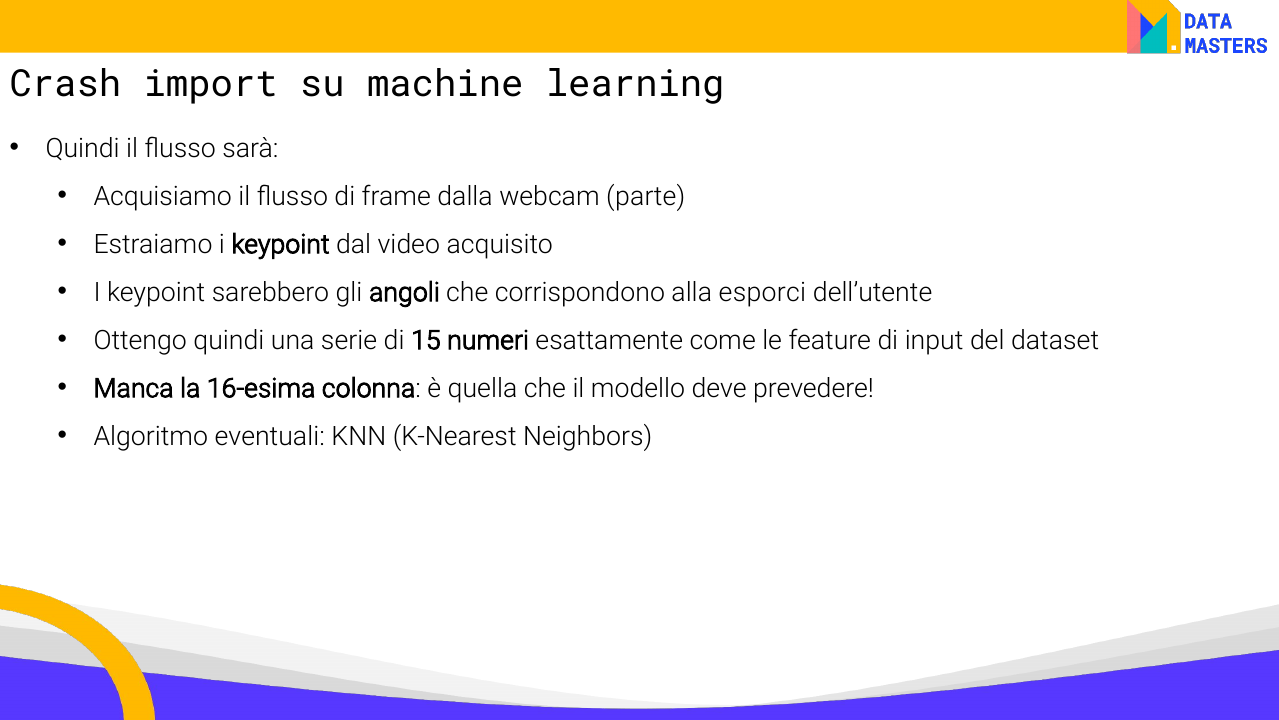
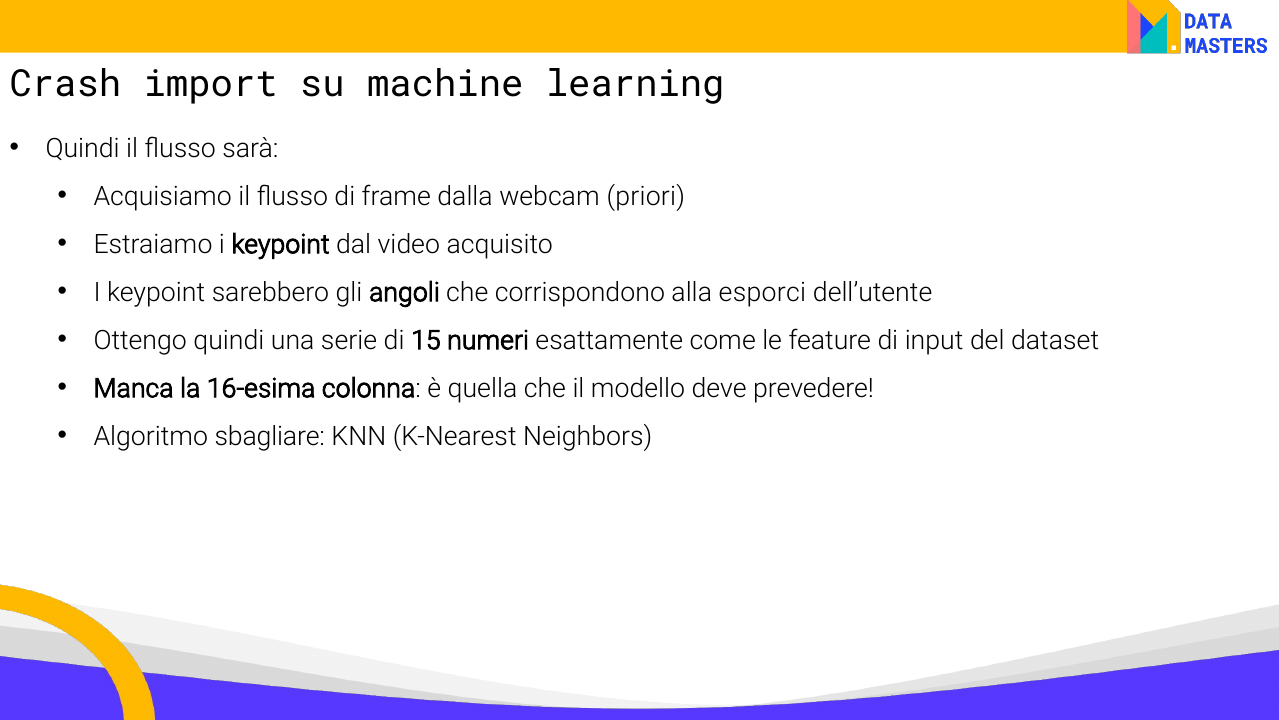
parte: parte -> priori (646, 196)
eventuali: eventuali -> sbagliare (270, 436)
